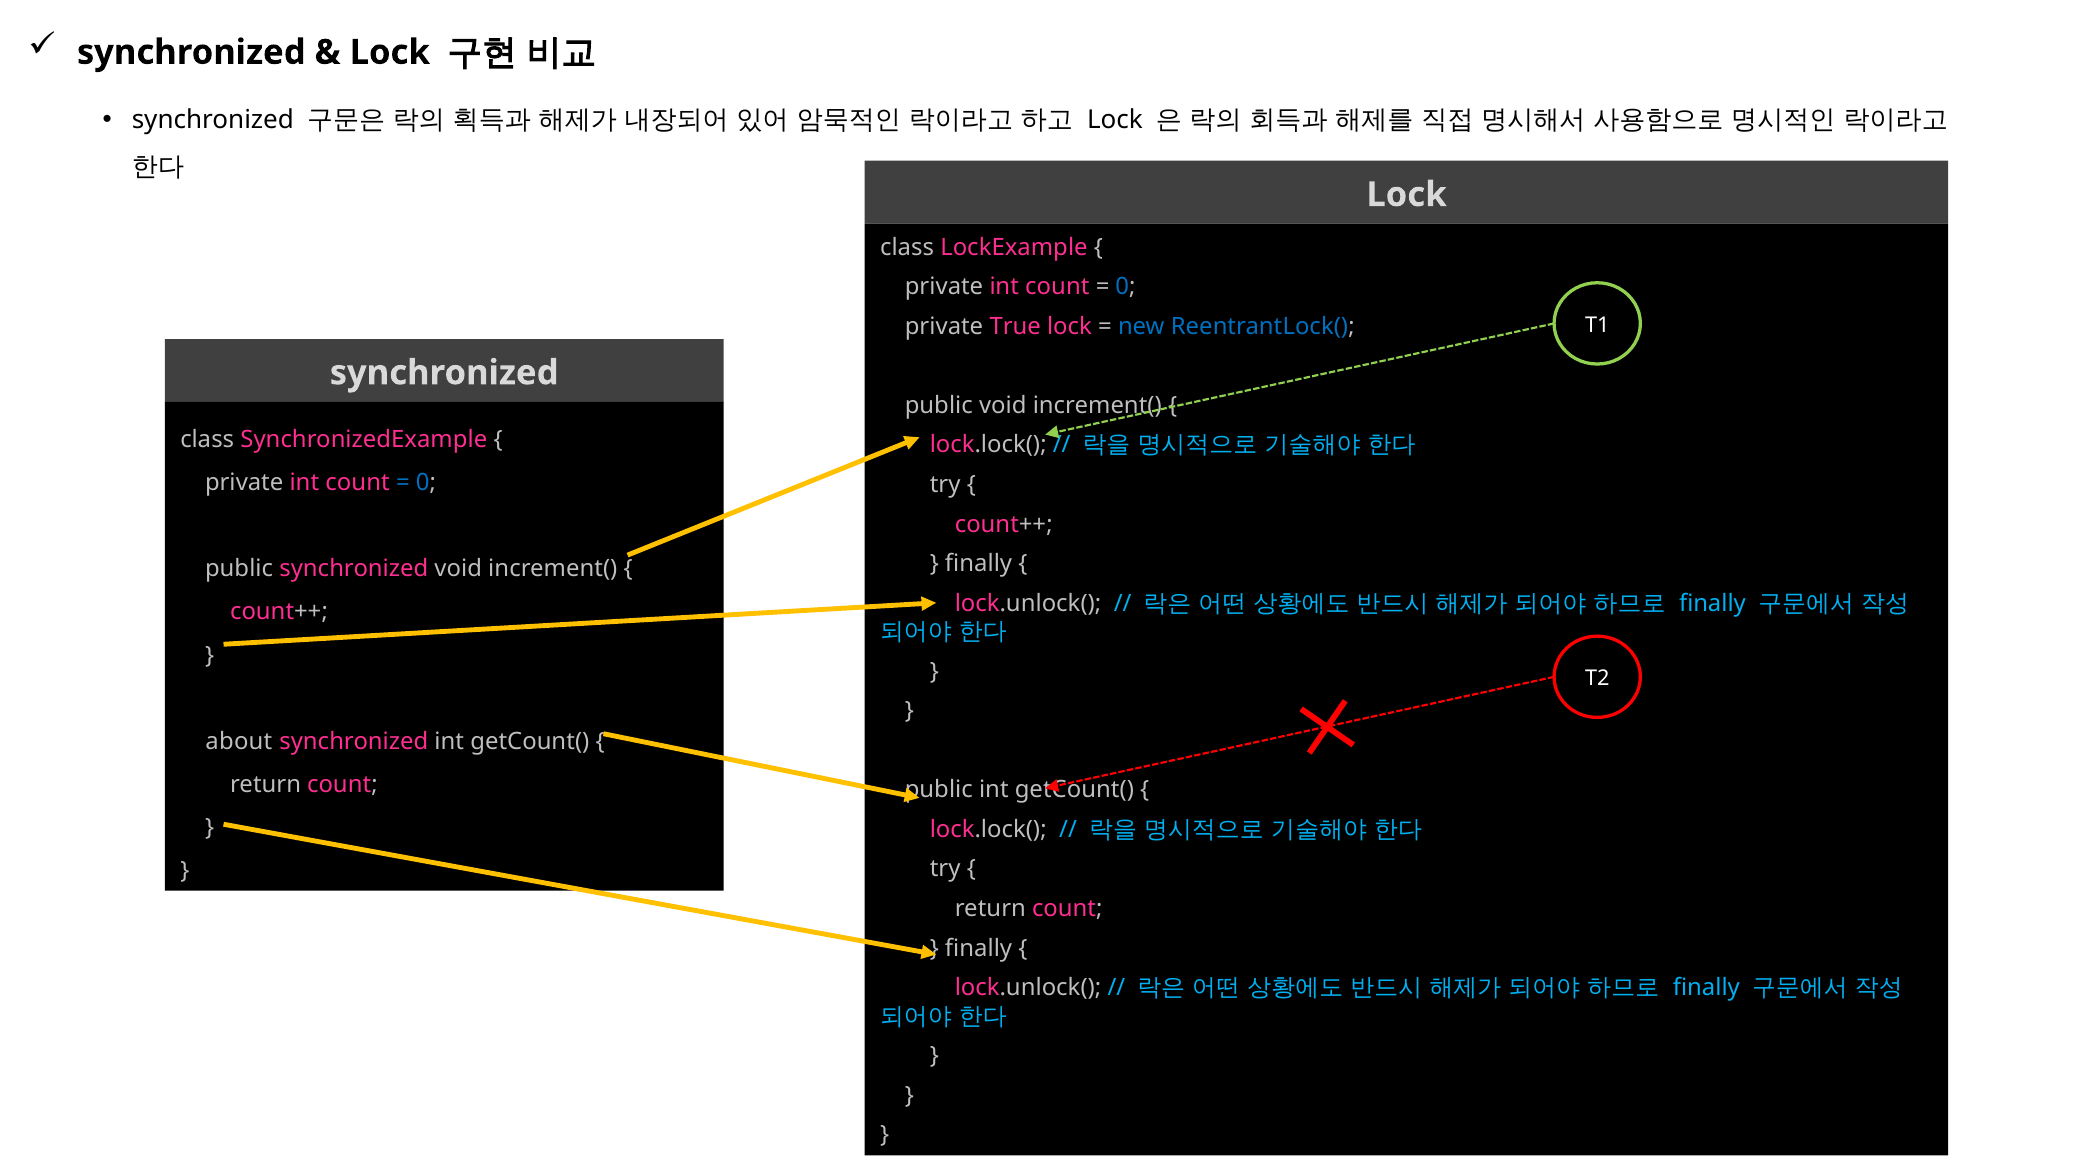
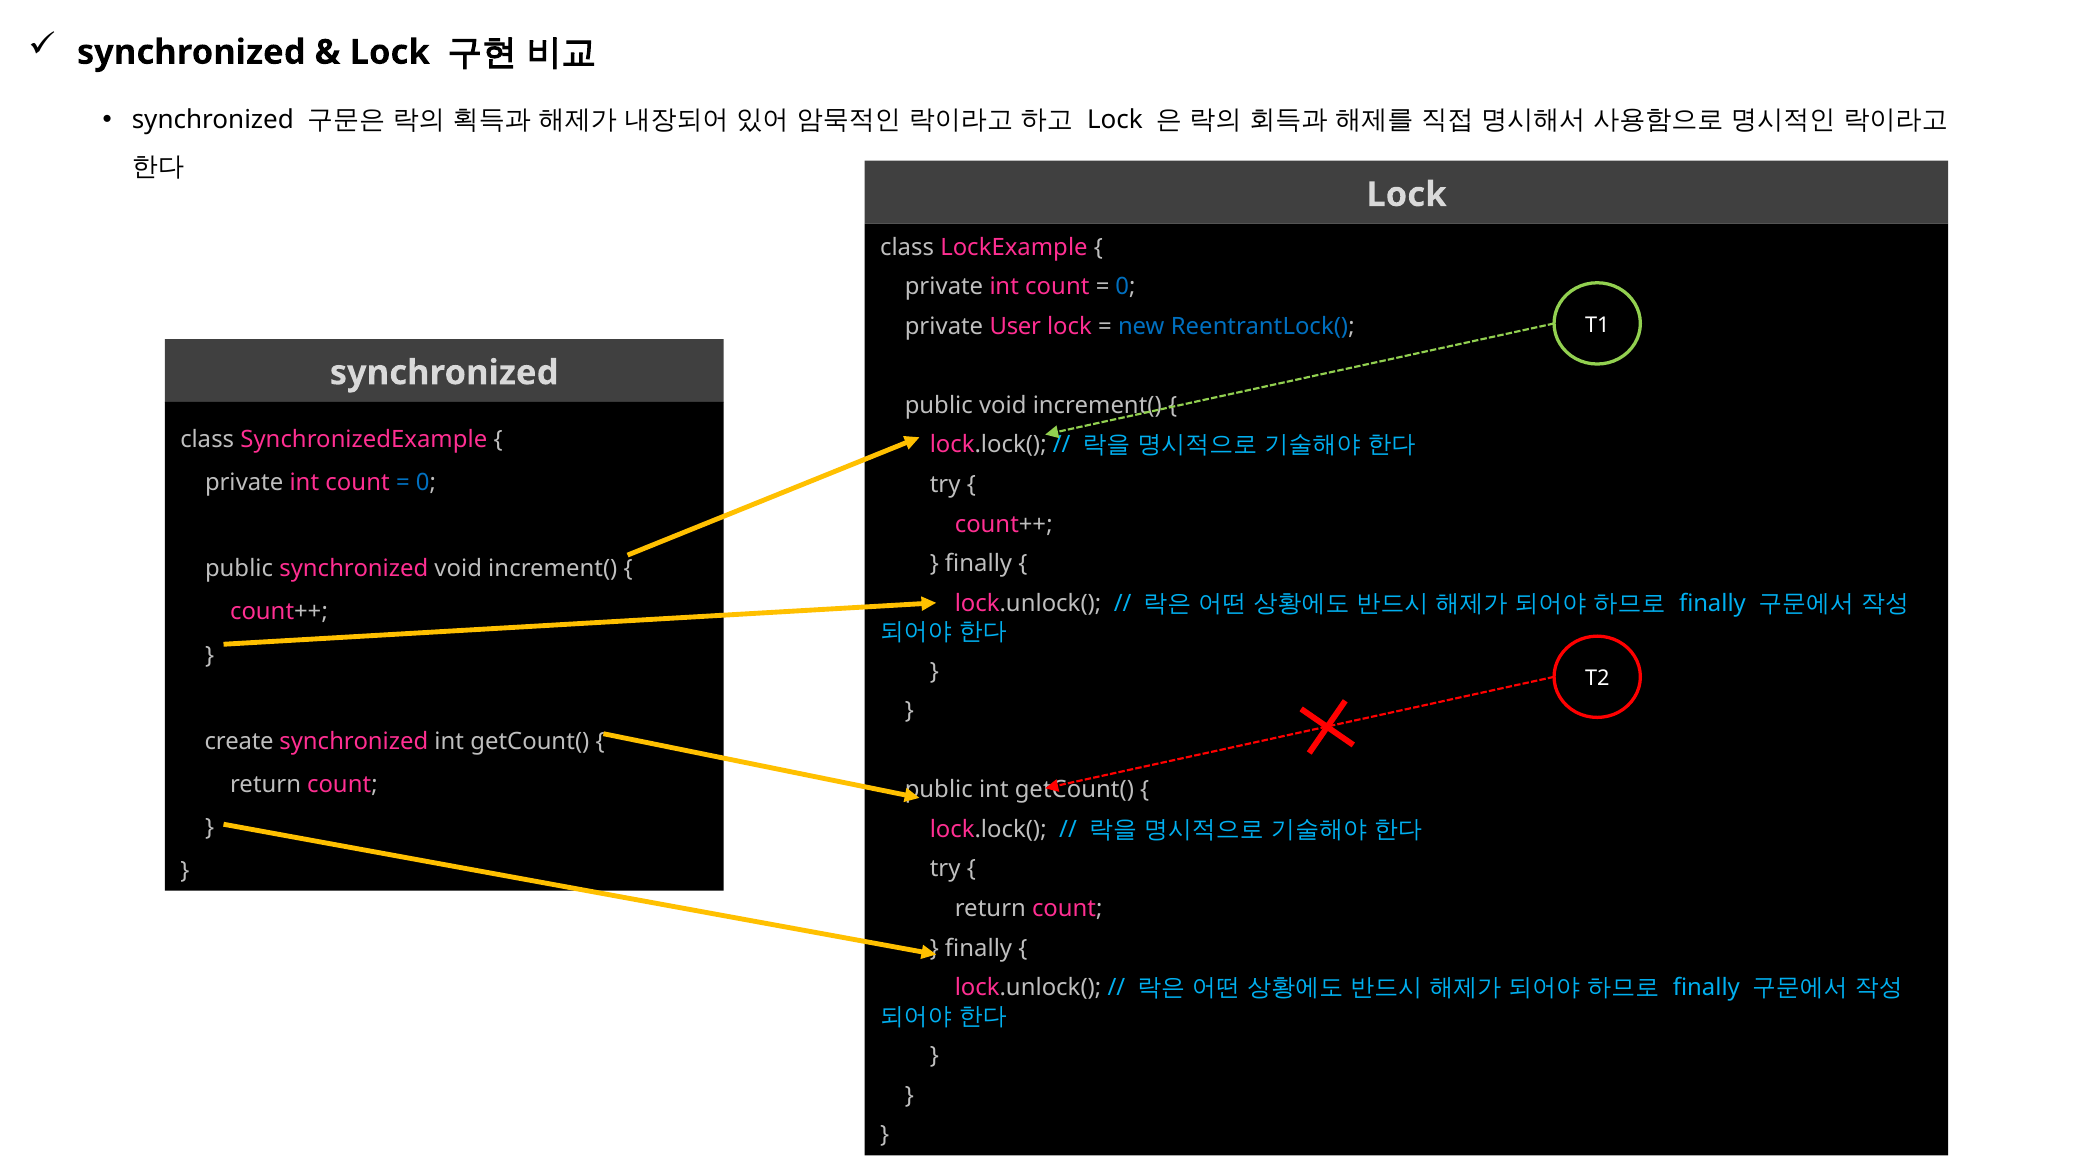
True: True -> User (1015, 326)
about: about -> create (239, 741)
